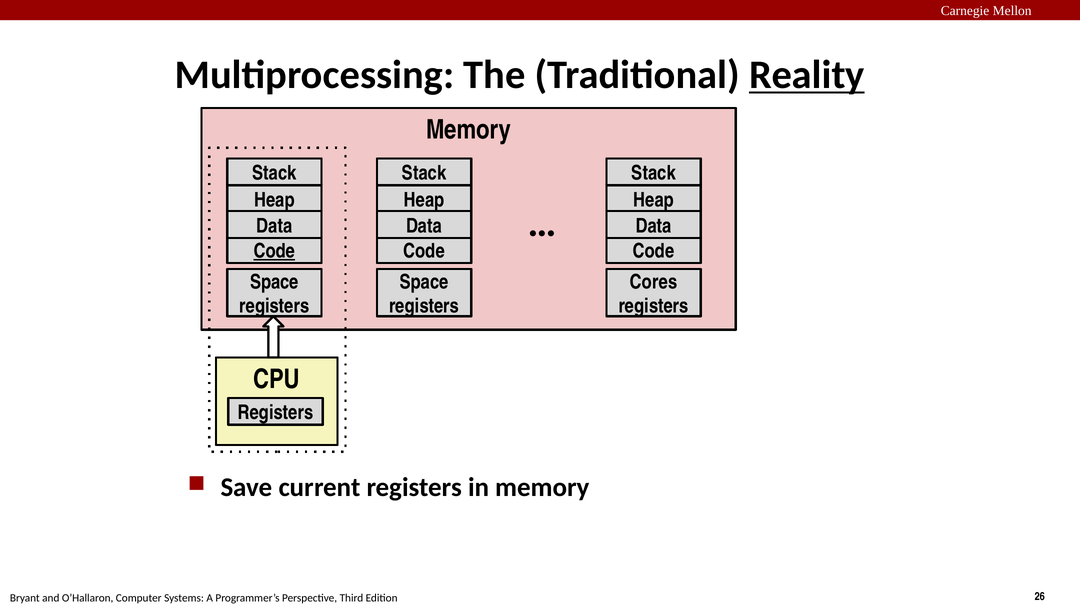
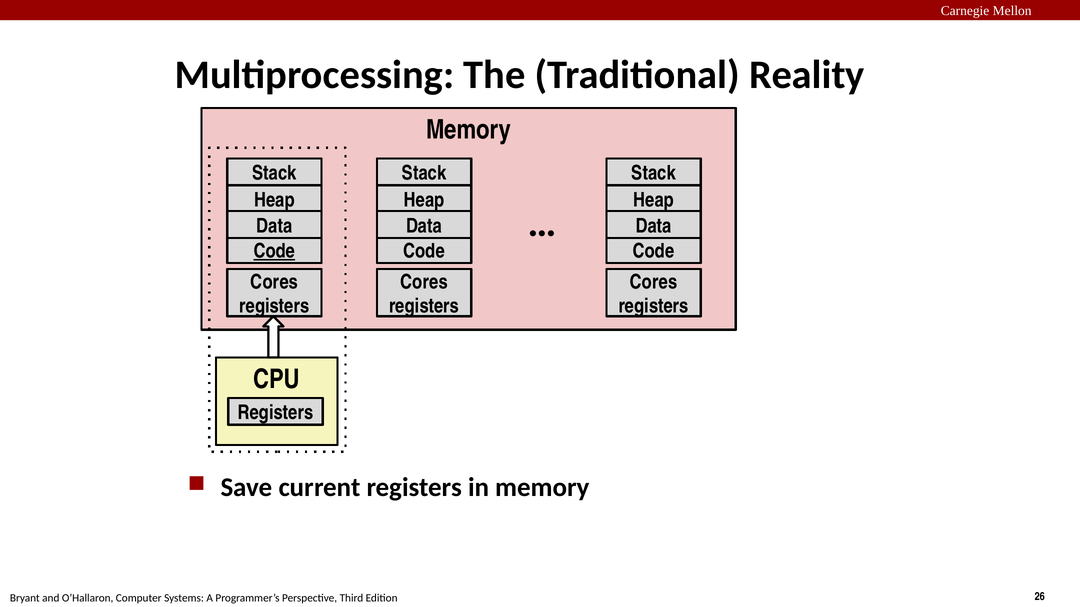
Reality underline: present -> none (807, 75)
Space: Space -> Cores (274, 282)
Space: Space -> Cores (424, 282)
